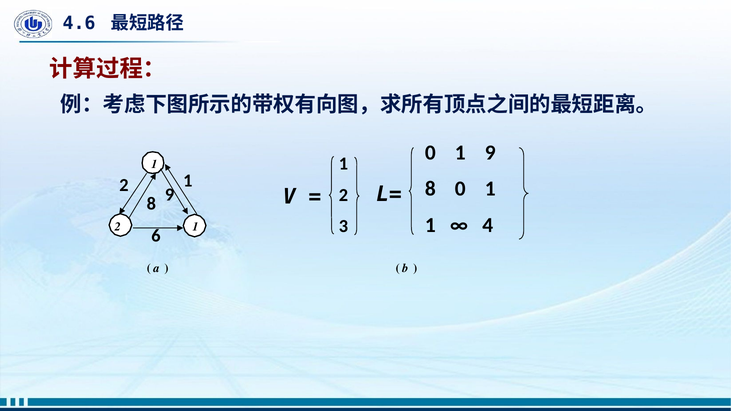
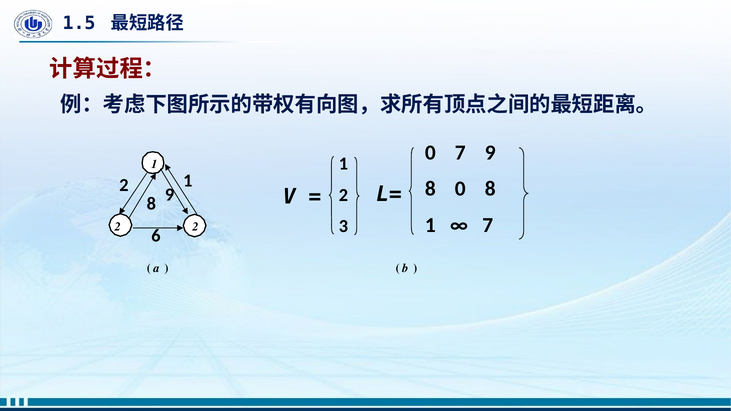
4.6: 4.6 -> 1.5 (79, 23)
1: 1 -> 7 (460, 153)
8 0 1: 1 -> 8 (490, 189)
4: 4 -> 7 (488, 225)
1: 1 -> 2 (195, 227)
